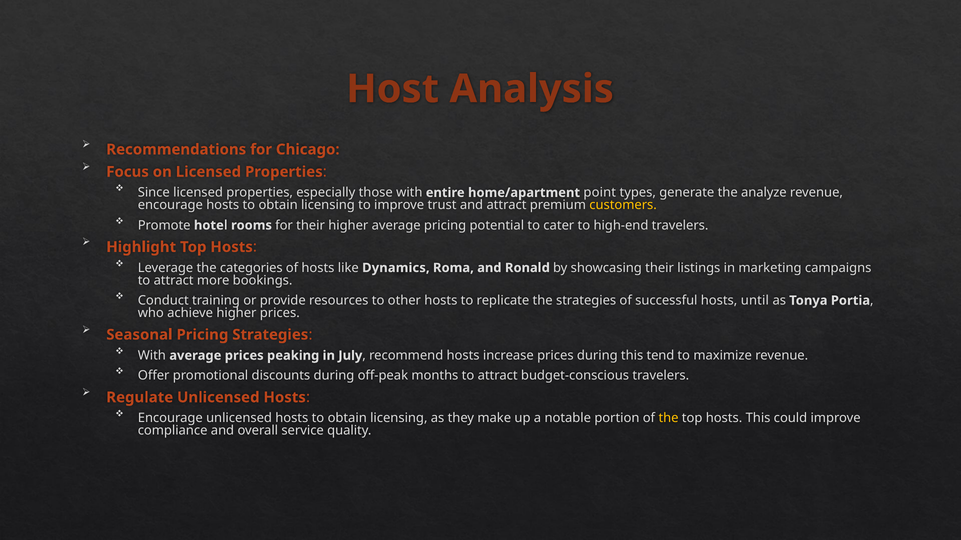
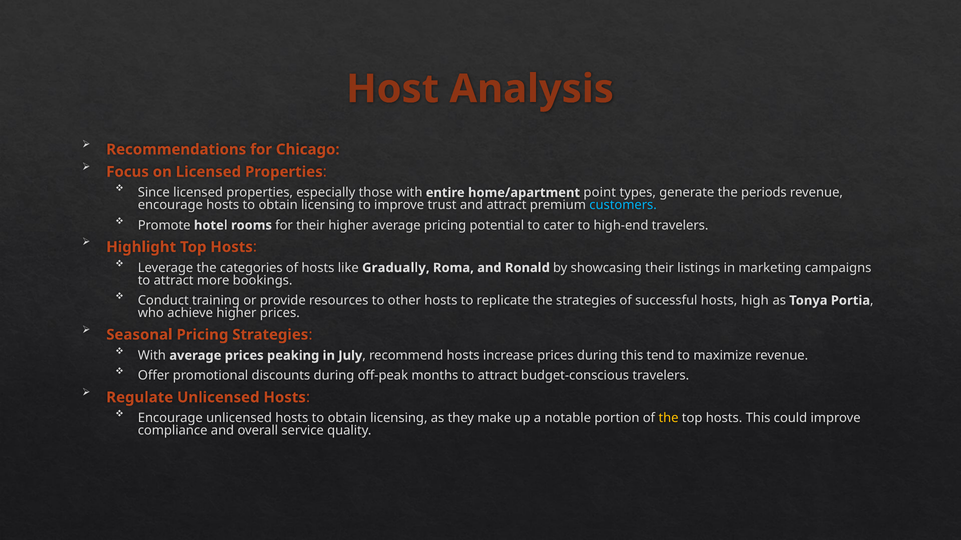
analyze: analyze -> periods (764, 193)
customers colour: yellow -> light blue (623, 205)
Dynamics: Dynamics -> Gradually (396, 268)
until: until -> high (755, 301)
